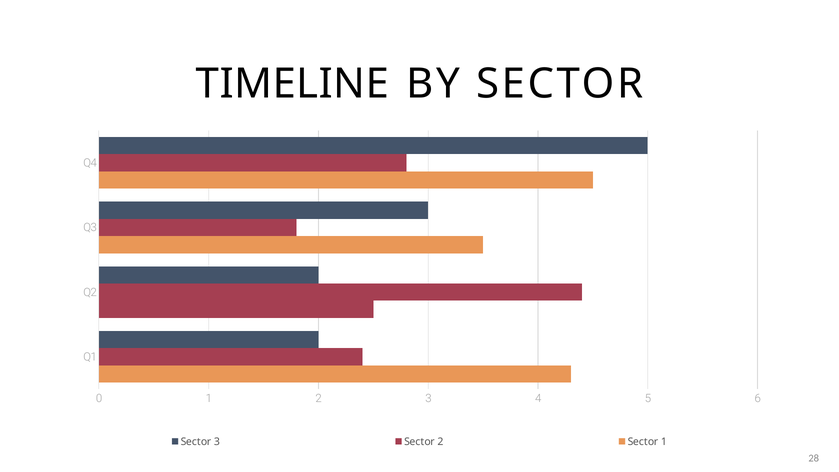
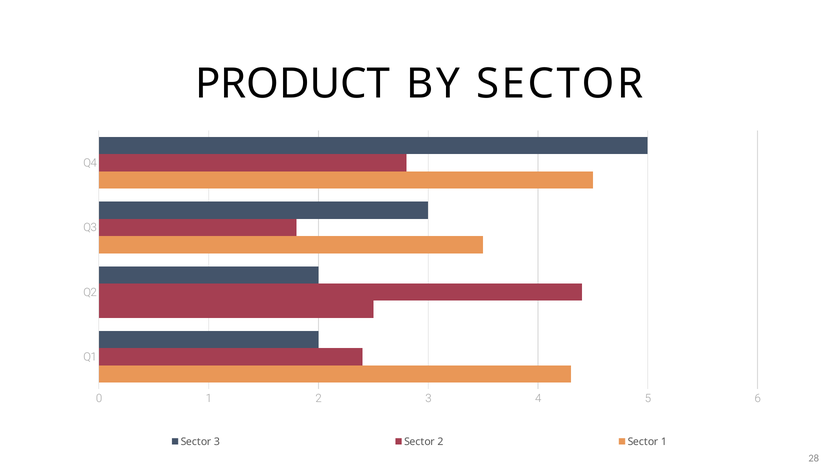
TIMELINE: TIMELINE -> PRODUCT (293, 84)
